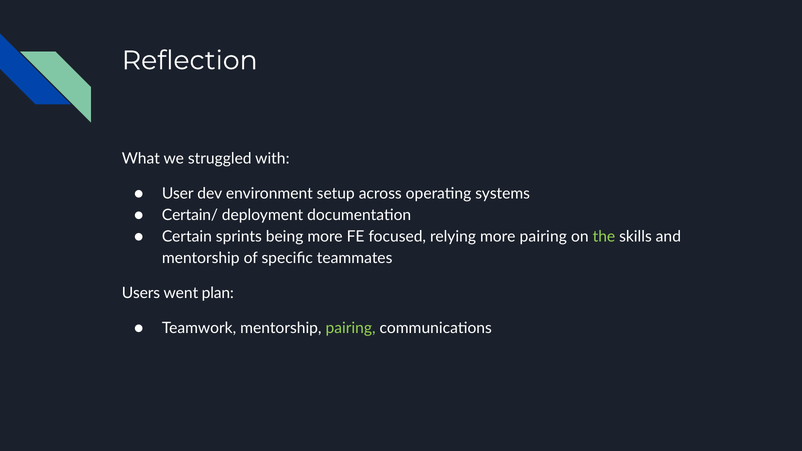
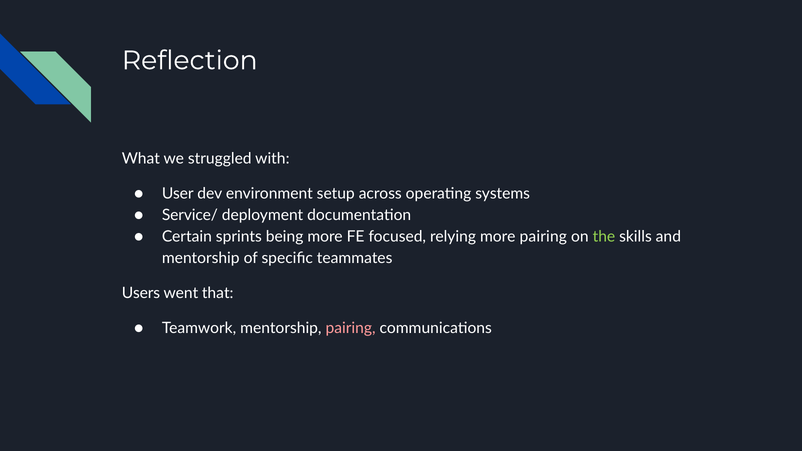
Certain/: Certain/ -> Service/ (190, 215)
plan: plan -> that (218, 293)
pairing colour: light green -> pink (351, 328)
